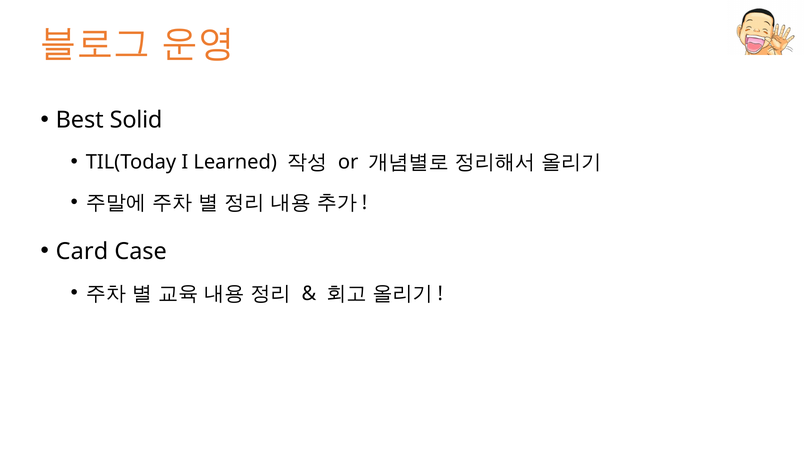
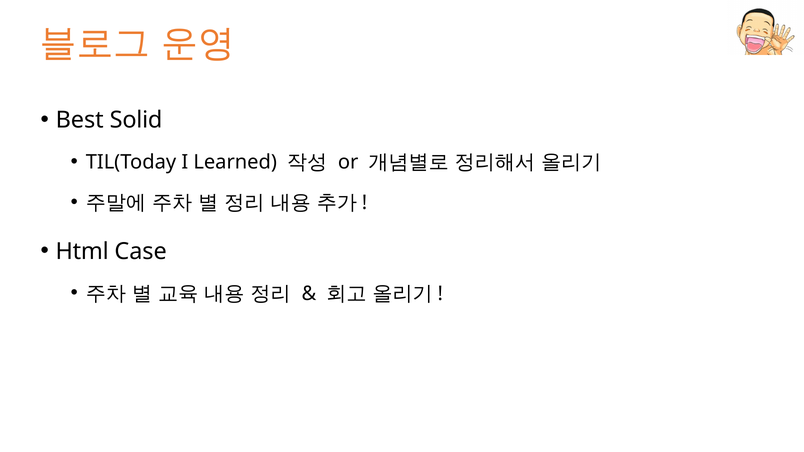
Card: Card -> Html (82, 251)
